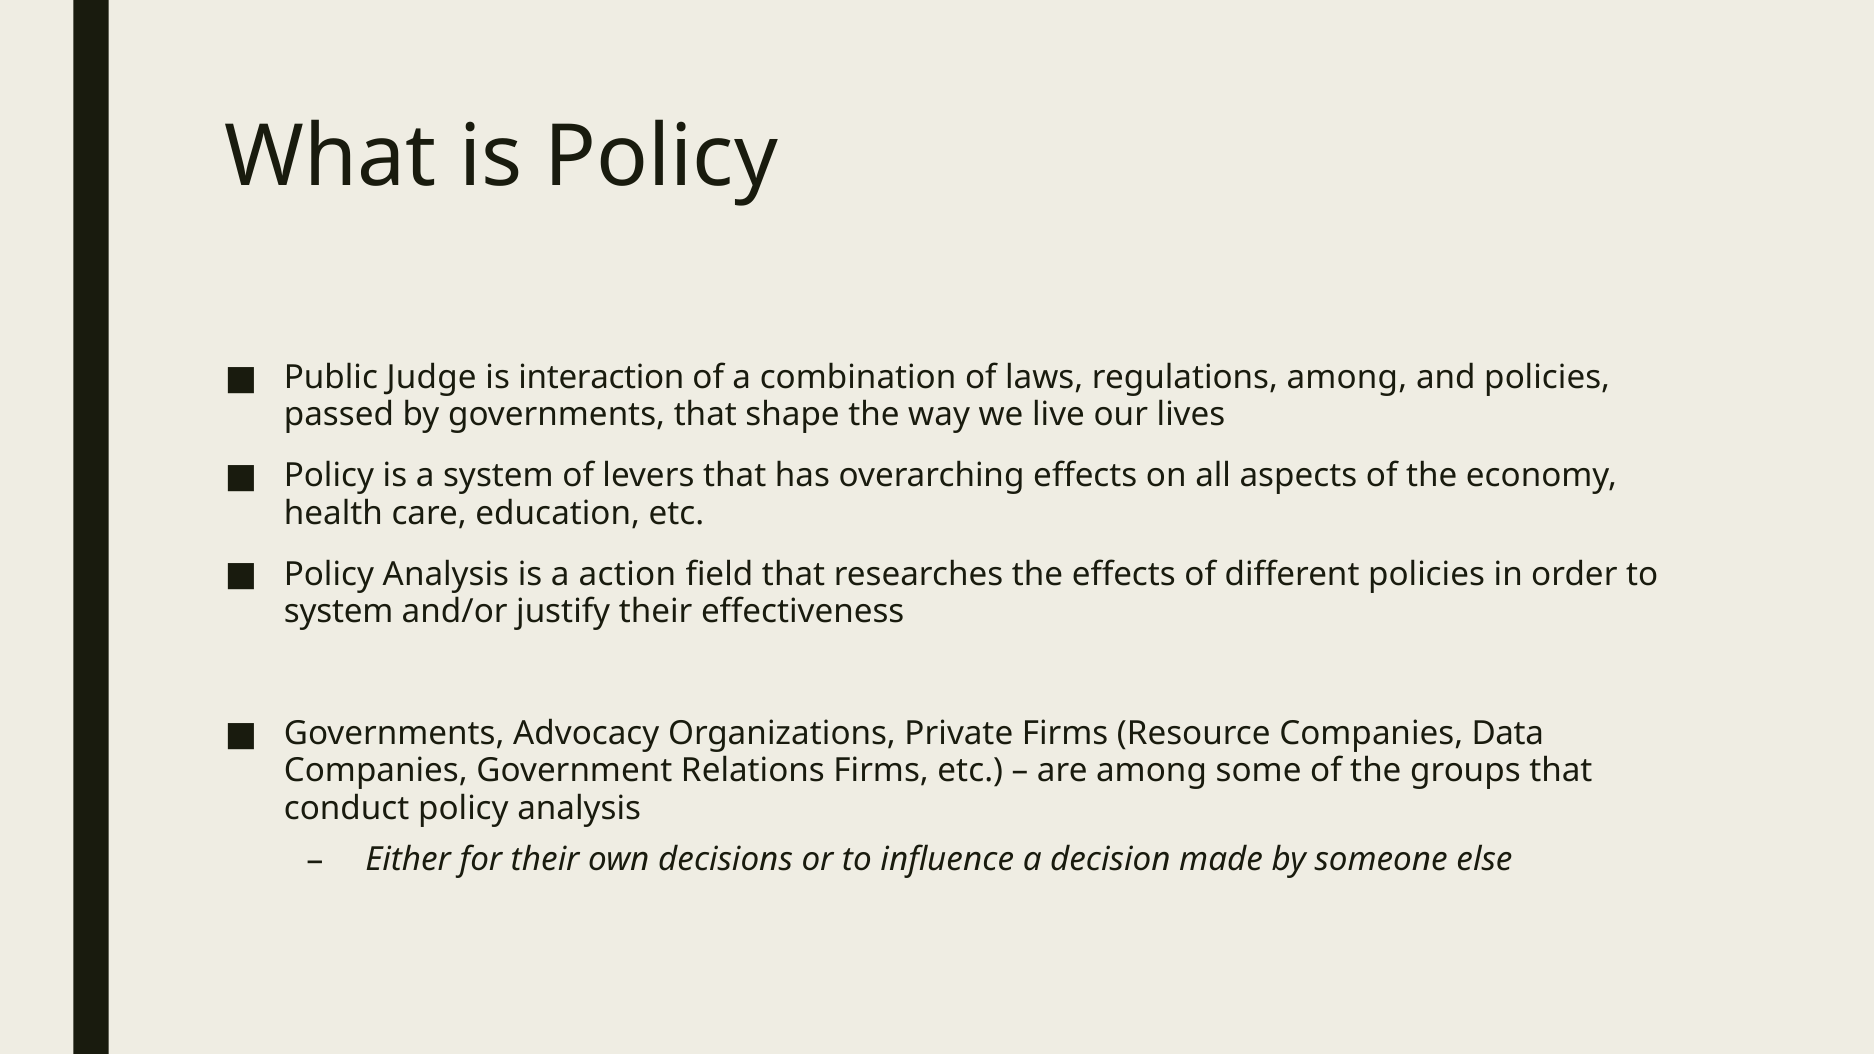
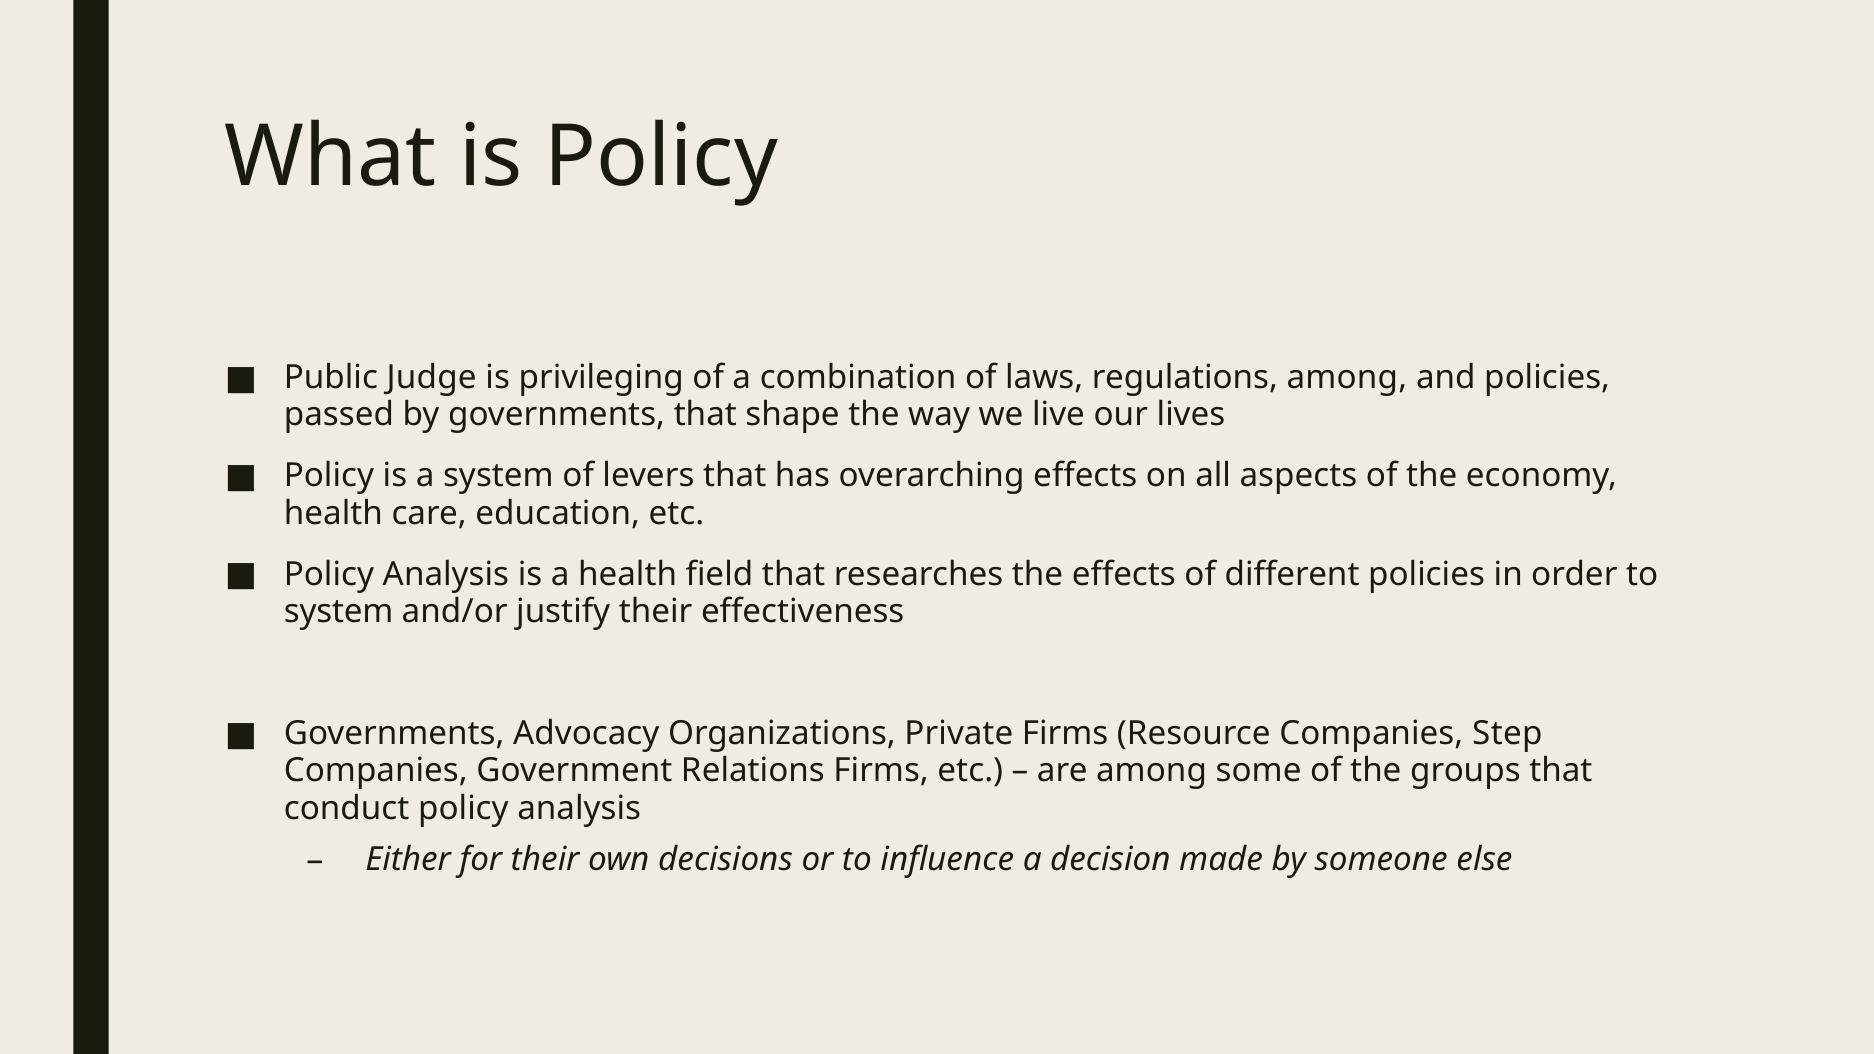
interaction: interaction -> privileging (601, 377)
a action: action -> health (628, 574)
Data: Data -> Step (1507, 733)
